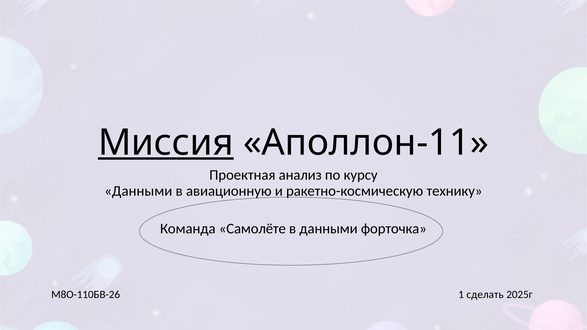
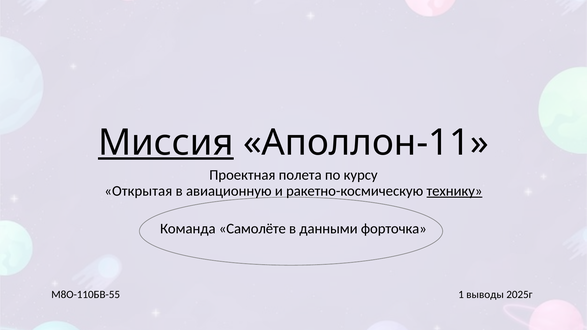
анализ: анализ -> полета (300, 175)
Данными: Данными -> Открытая (138, 191)
технику underline: none -> present (454, 191)
М8О-110БВ-26: М8О-110БВ-26 -> М8О-110БВ-55 (86, 295)
сделать: сделать -> выводы (485, 295)
